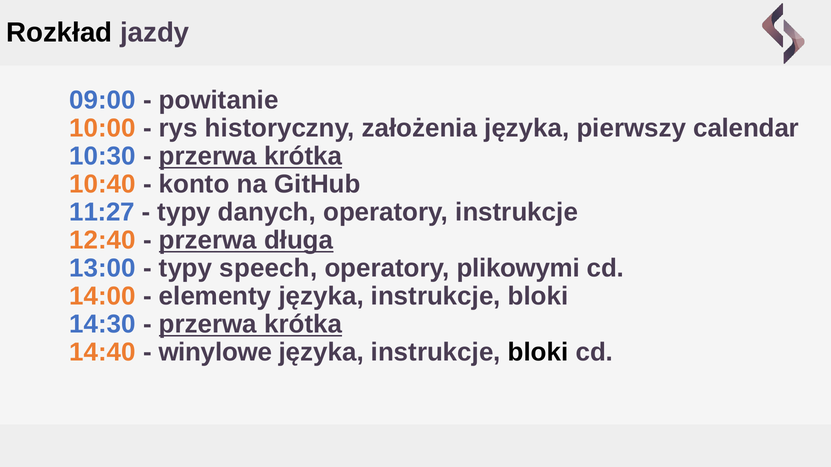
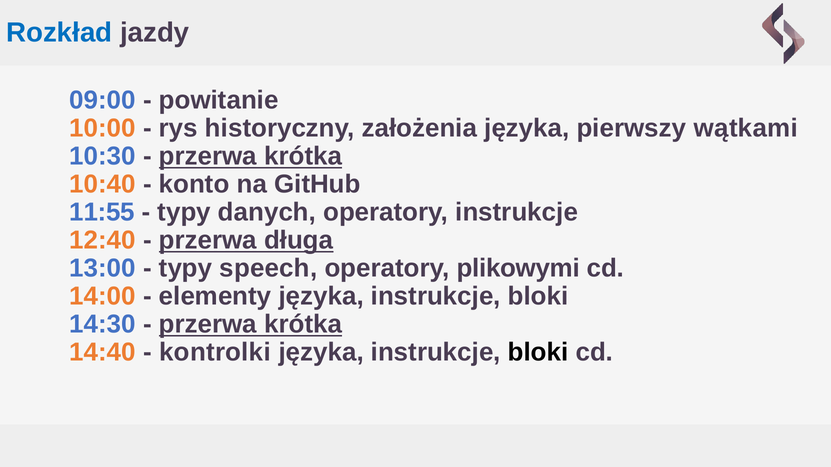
Rozkład colour: black -> blue (59, 33)
calendar: calendar -> wątkami (746, 128)
11:27: 11:27 -> 11:55 (102, 213)
winylowe: winylowe -> kontrolki (215, 353)
